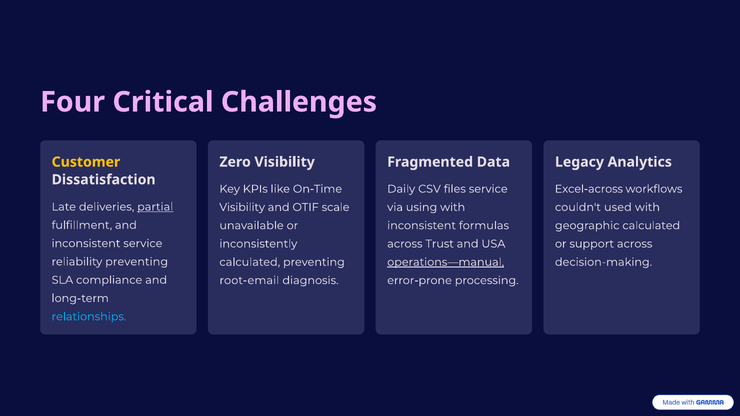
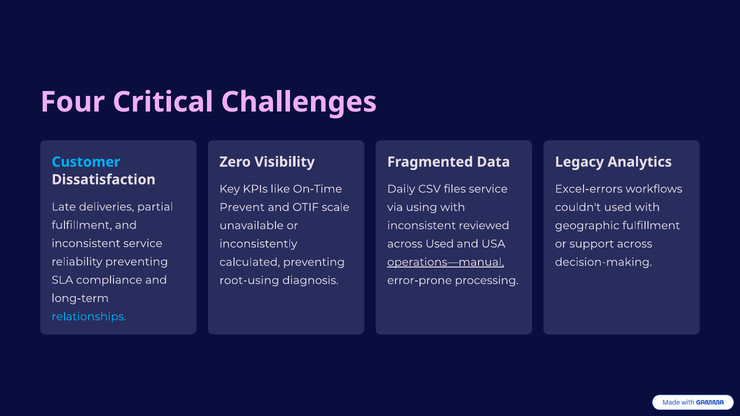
Customer colour: yellow -> light blue (86, 162)
Excel-across: Excel-across -> Excel-errors (589, 189)
partial underline: present -> none (155, 207)
Visibility: Visibility -> Prevent (242, 207)
formulas: formulas -> reviewed (484, 226)
geographic calculated: calculated -> fulfillment (651, 226)
across Trust: Trust -> Used (440, 244)
root-email: root-email -> root-using (249, 281)
